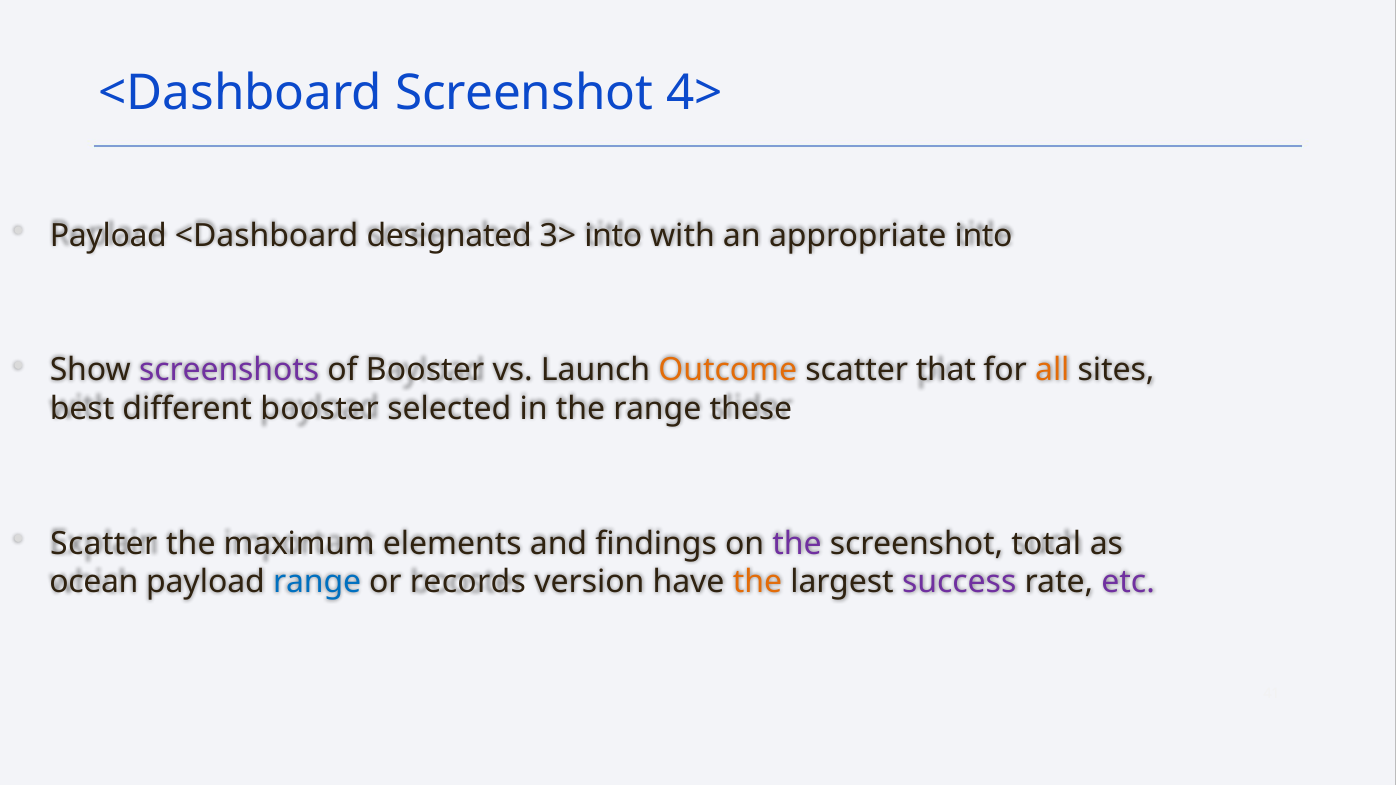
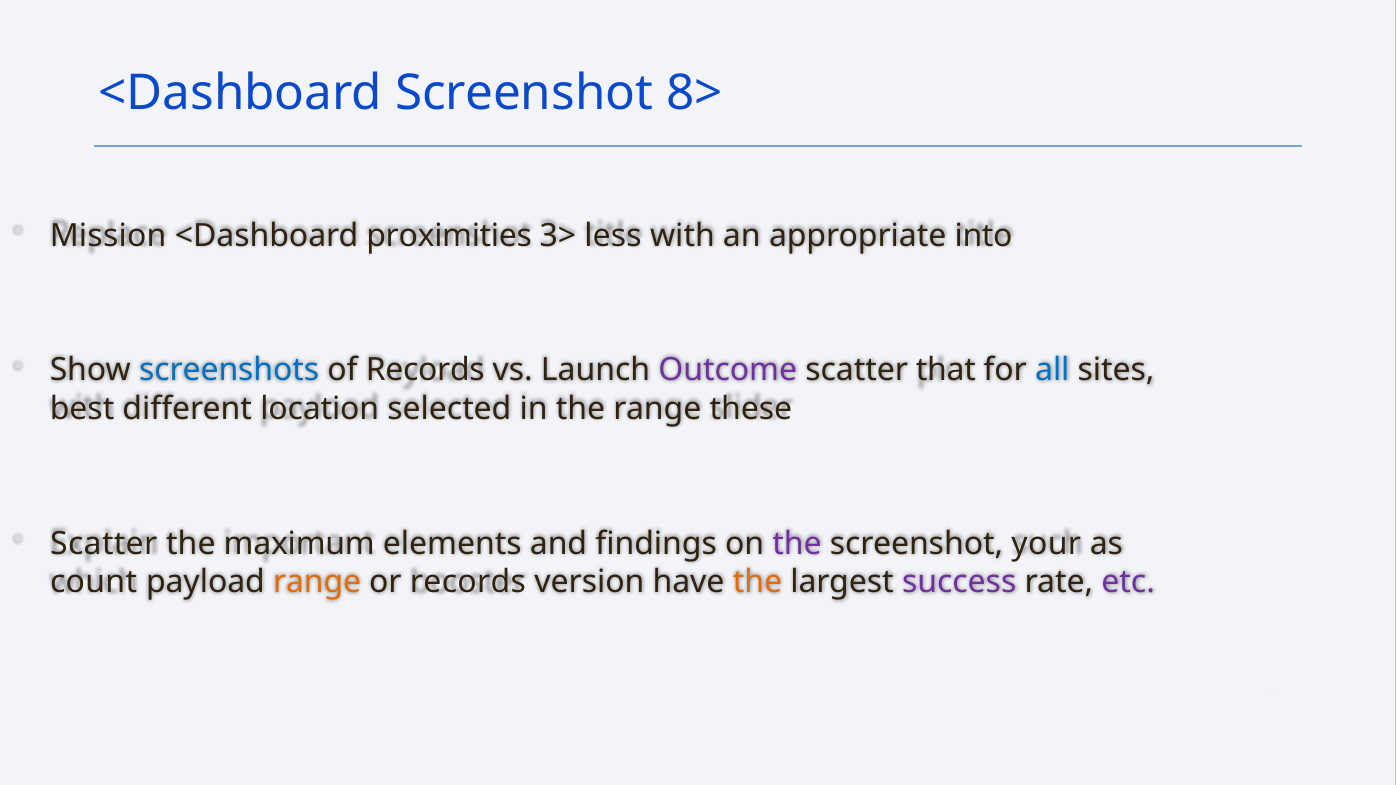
4>: 4> -> 8> (694, 93)
Payload: Payload -> Mission (108, 236)
designated: designated -> proximities (449, 236)
3> into: into -> less (613, 236)
screenshots colour: purple -> blue (229, 371)
of Booster: Booster -> Records (425, 371)
Outcome colour: orange -> purple (728, 371)
all colour: orange -> blue (1052, 371)
different booster: booster -> location (320, 409)
total: total -> your (1046, 544)
ocean: ocean -> count (94, 582)
range colour: blue -> orange (317, 582)
